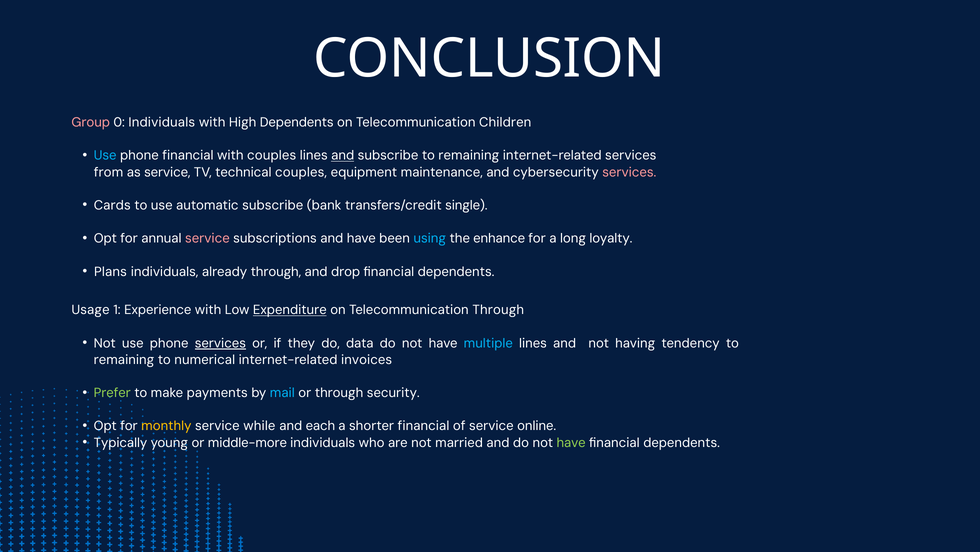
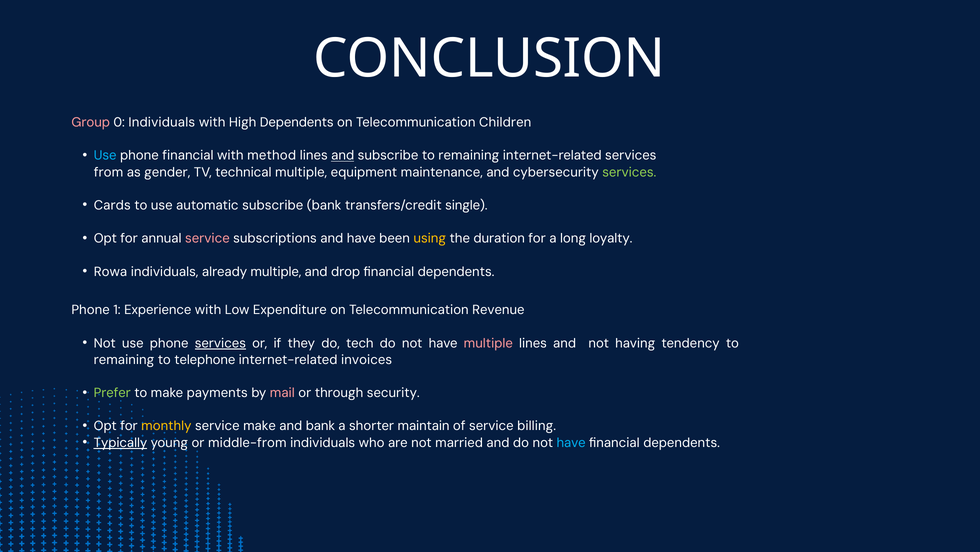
with couples: couples -> method (272, 155)
as service: service -> gender (167, 172)
technical couples: couples -> multiple (301, 172)
services colour: pink -> light green (629, 172)
using colour: light blue -> yellow (430, 238)
enhance: enhance -> duration (499, 238)
Plans: Plans -> Rowa (111, 271)
already through: through -> multiple (276, 271)
Usage: Usage -> Phone (91, 310)
Expenditure underline: present -> none (290, 310)
Telecommunication Through: Through -> Revenue (498, 310)
data: data -> tech (360, 343)
multiple colour: light blue -> pink (488, 343)
numerical: numerical -> telephone (205, 359)
mail colour: light blue -> pink (282, 392)
service while: while -> make (259, 426)
and each: each -> bank (320, 426)
shorter financial: financial -> maintain (424, 426)
online: online -> billing (537, 426)
Typically underline: none -> present (120, 442)
middle-more: middle-more -> middle-from (247, 442)
have colour: light green -> light blue (571, 442)
